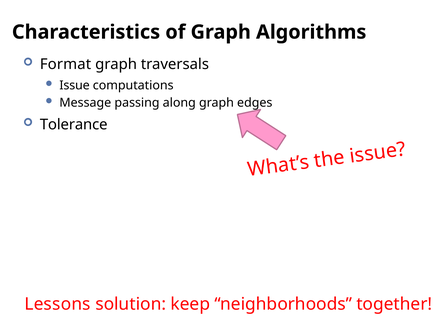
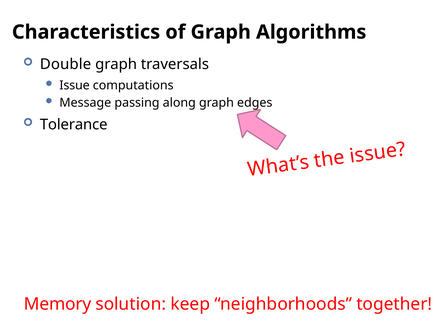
Format: Format -> Double (66, 64)
Lessons: Lessons -> Memory (58, 304)
